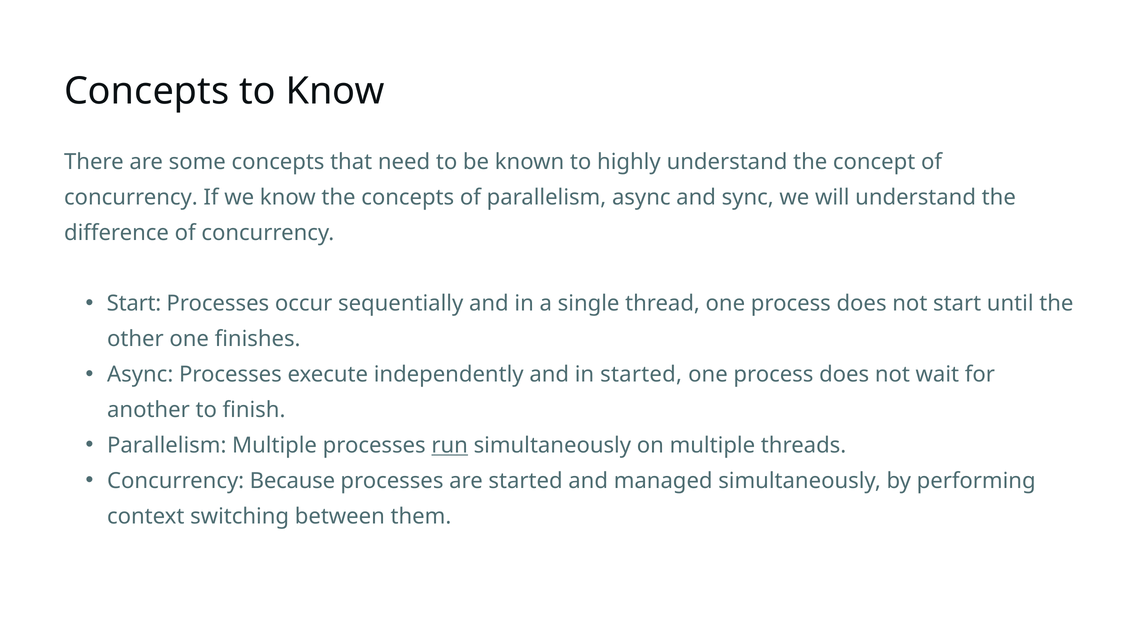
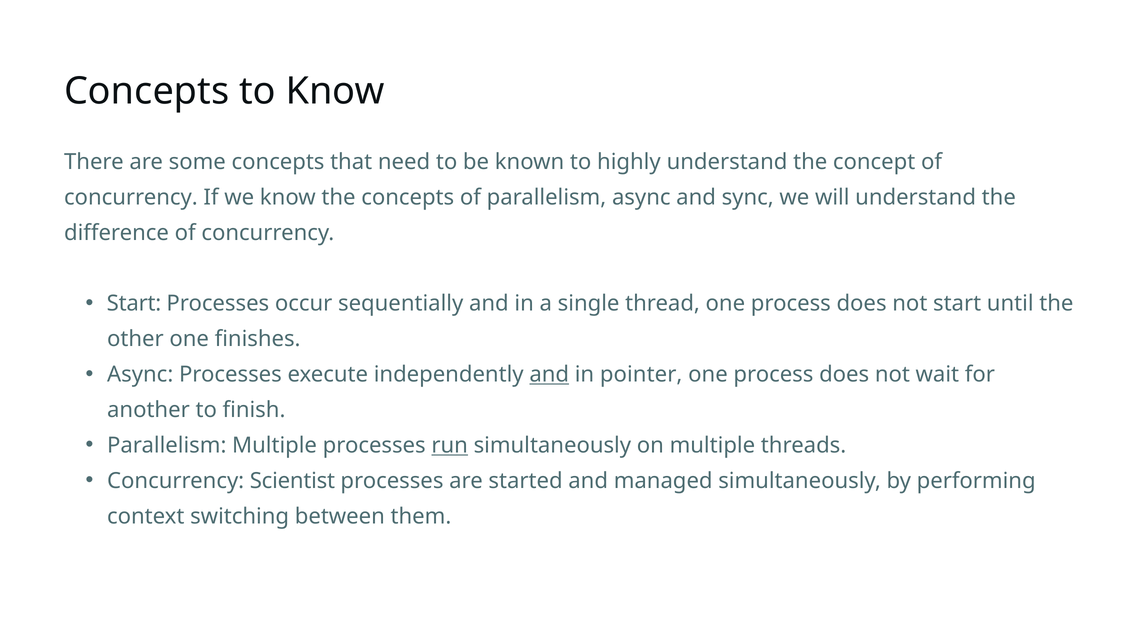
and underline: none -> present (549, 374)
in started: started -> pointer (641, 374)
Because: Because -> Scientist (292, 481)
